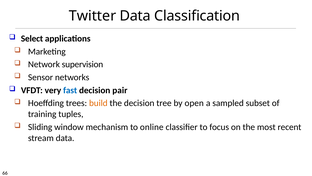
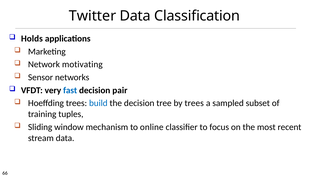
Select: Select -> Holds (32, 38)
supervision: supervision -> motivating (82, 64)
build colour: orange -> blue (98, 103)
by open: open -> trees (194, 103)
